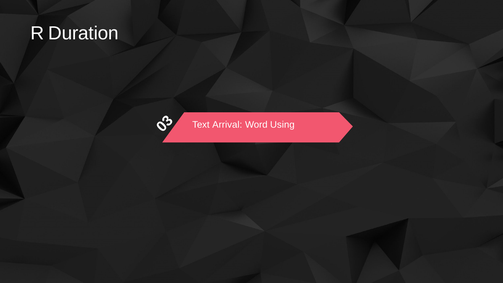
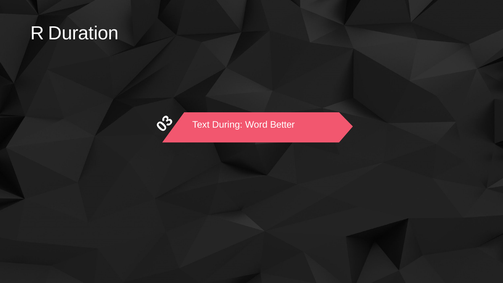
Arrival: Arrival -> During (227, 125)
Using: Using -> Better (282, 125)
